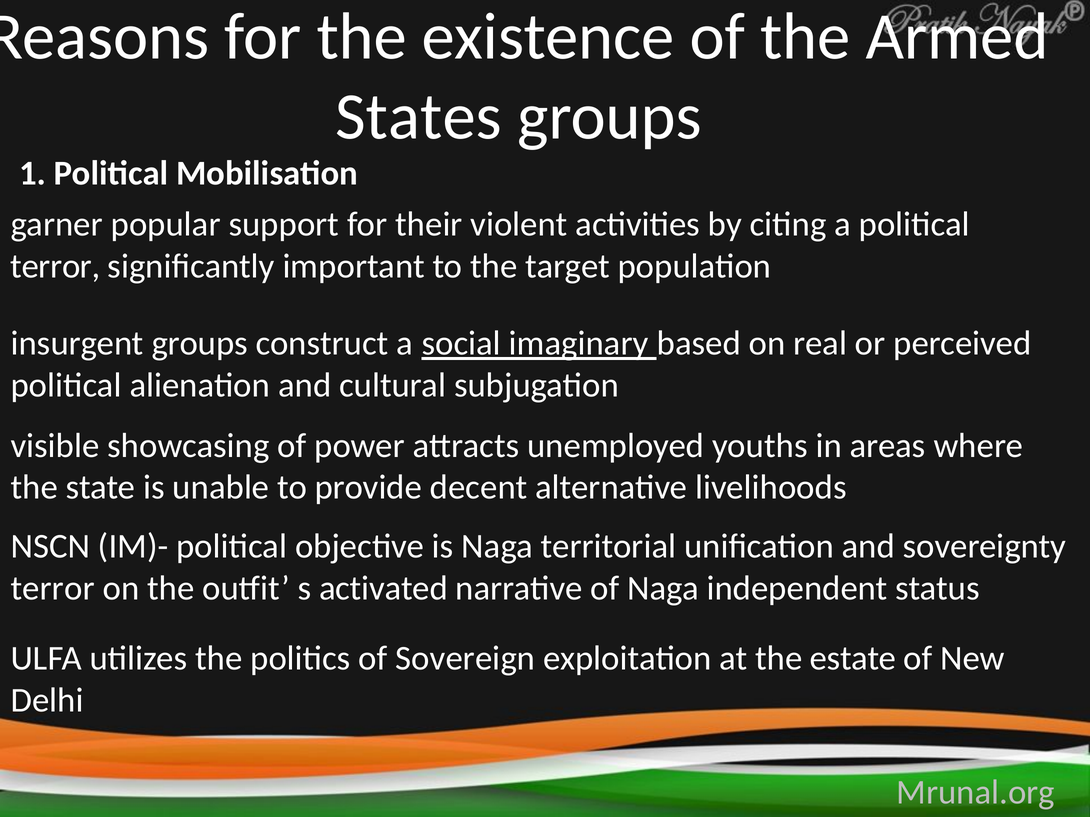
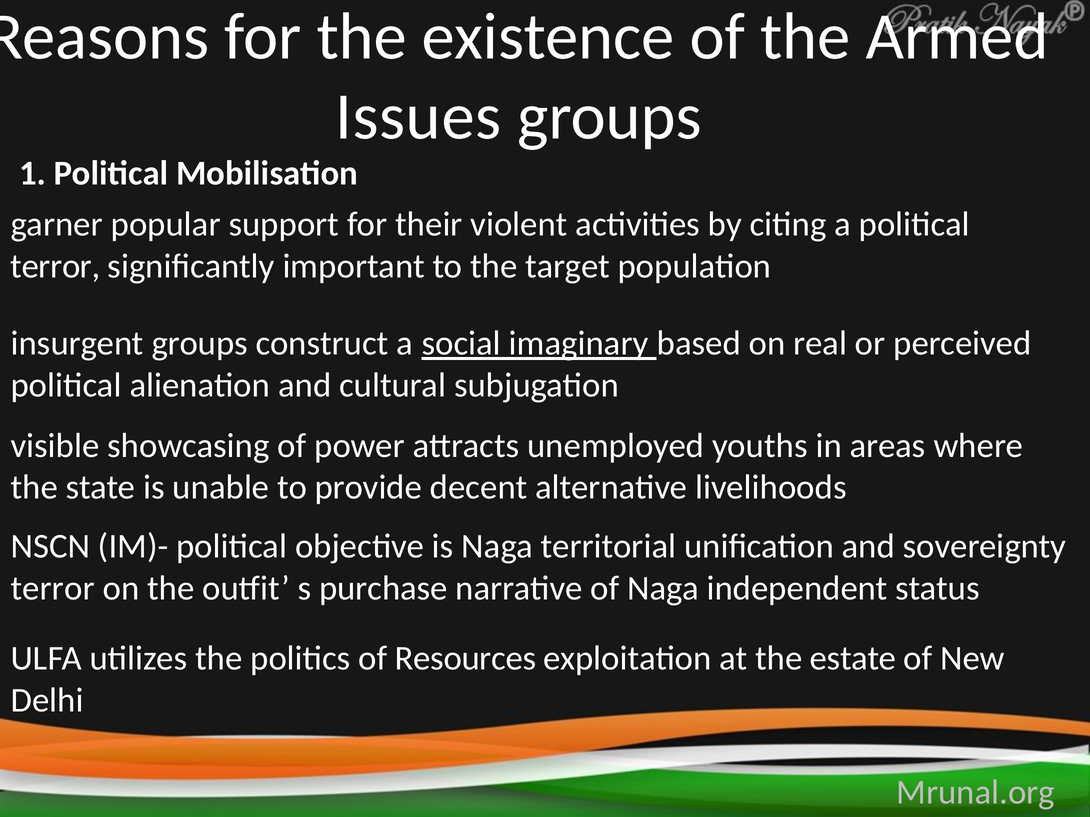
States: States -> Issues (418, 117)
activated: activated -> purchase (383, 589)
Sovereign: Sovereign -> Resources (465, 659)
